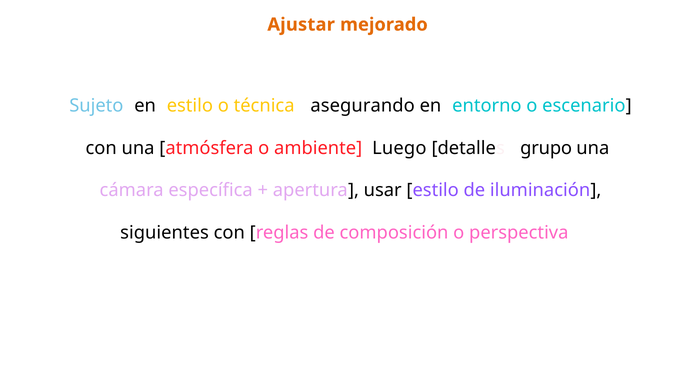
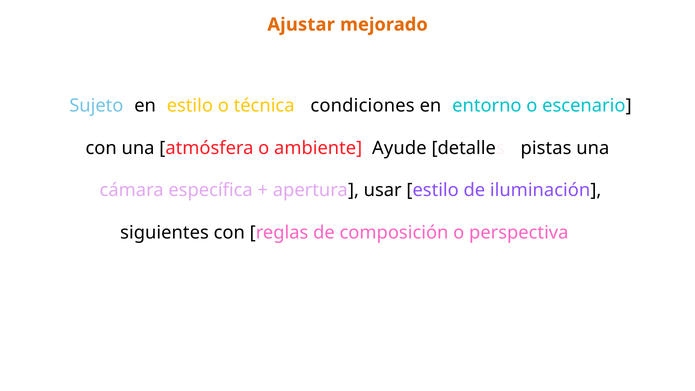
asegurando: asegurando -> condiciones (363, 106)
Luego: Luego -> Ayude (399, 148)
grupo: grupo -> pistas (546, 148)
